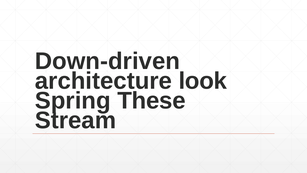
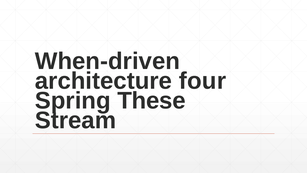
Down-driven: Down-driven -> When-driven (107, 61)
look: look -> four (203, 81)
